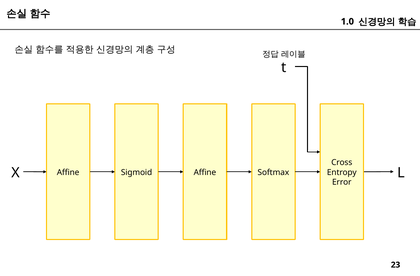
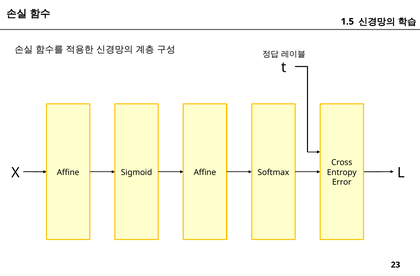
1.0: 1.0 -> 1.5 (347, 22)
